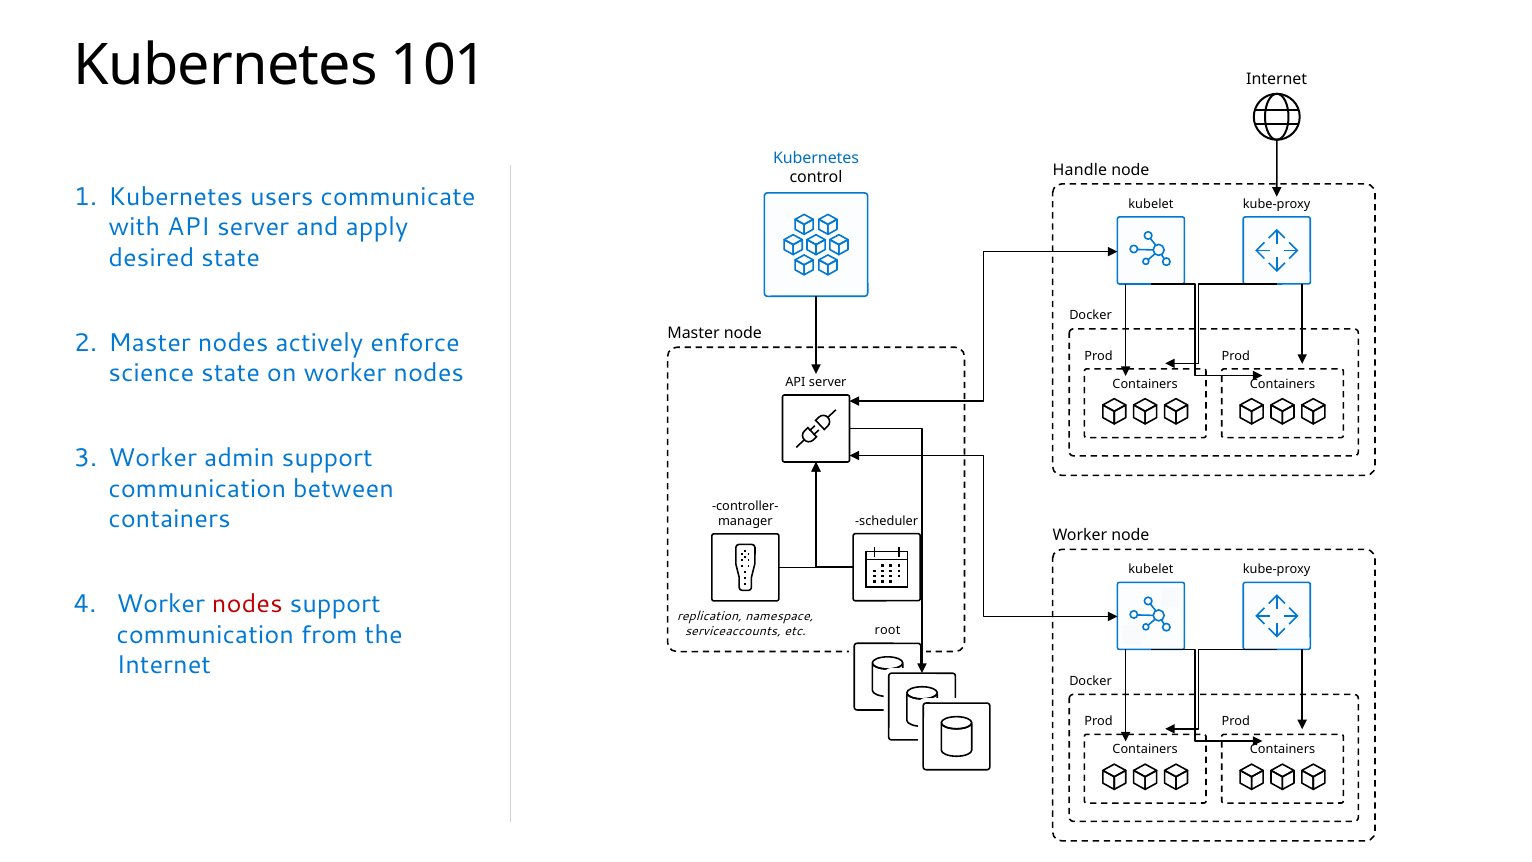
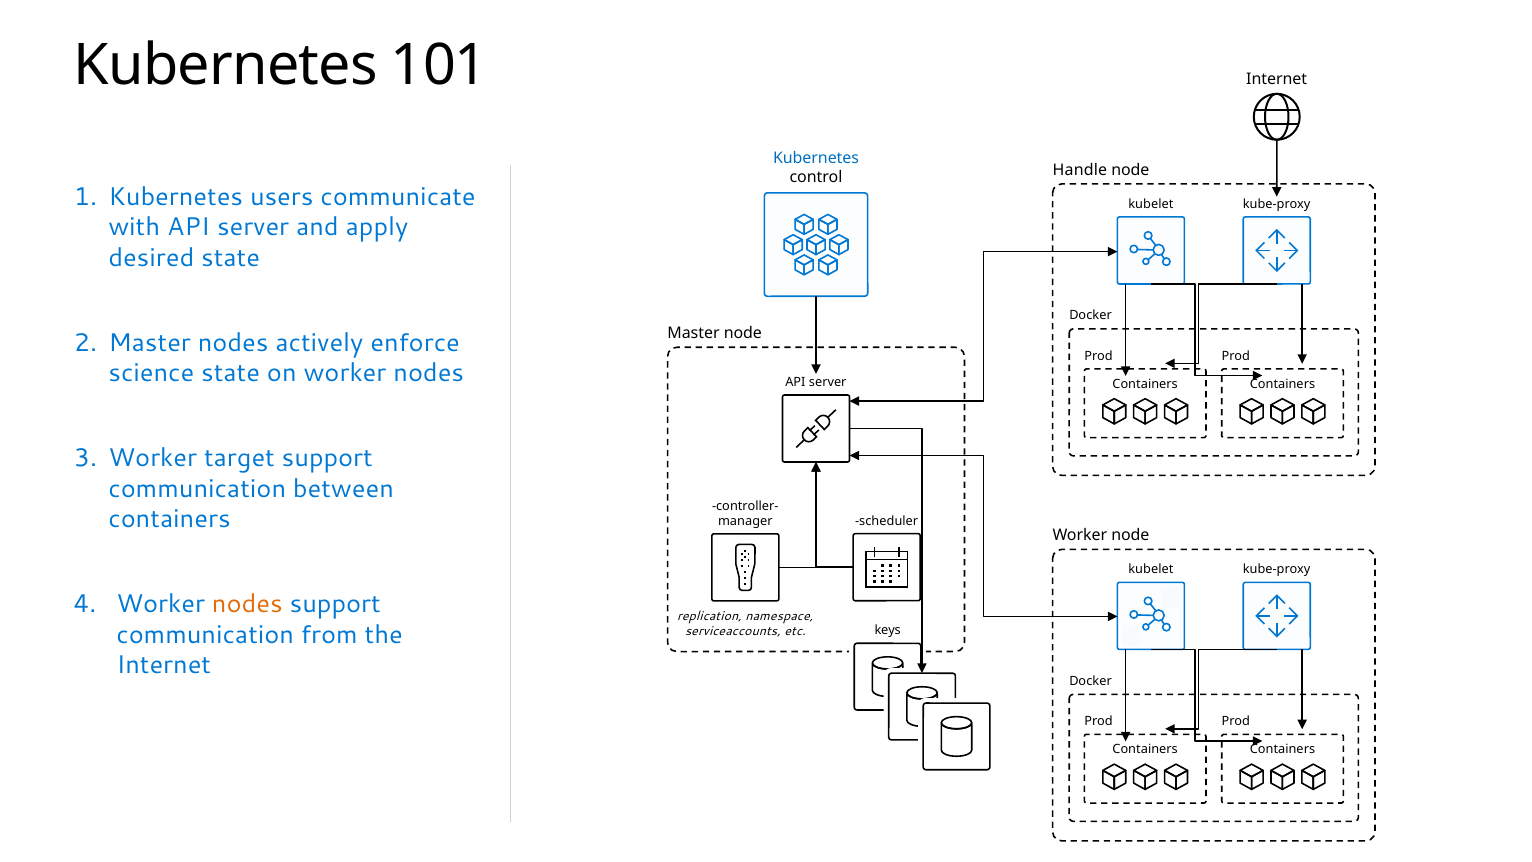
admin: admin -> target (239, 458)
nodes colour: red -> orange (247, 604)
root: root -> keys (888, 630)
